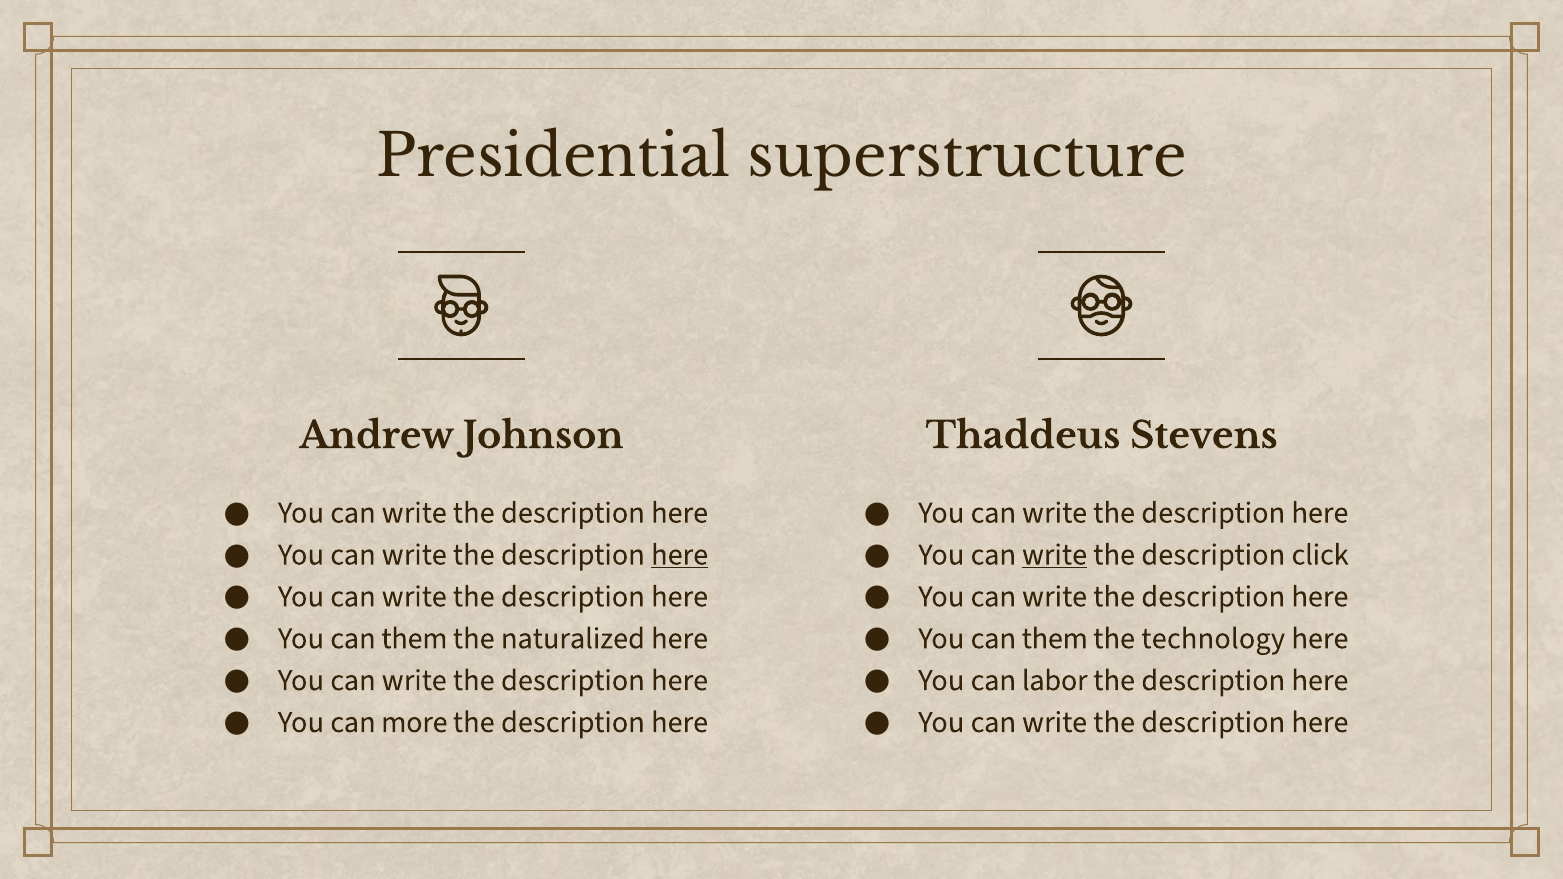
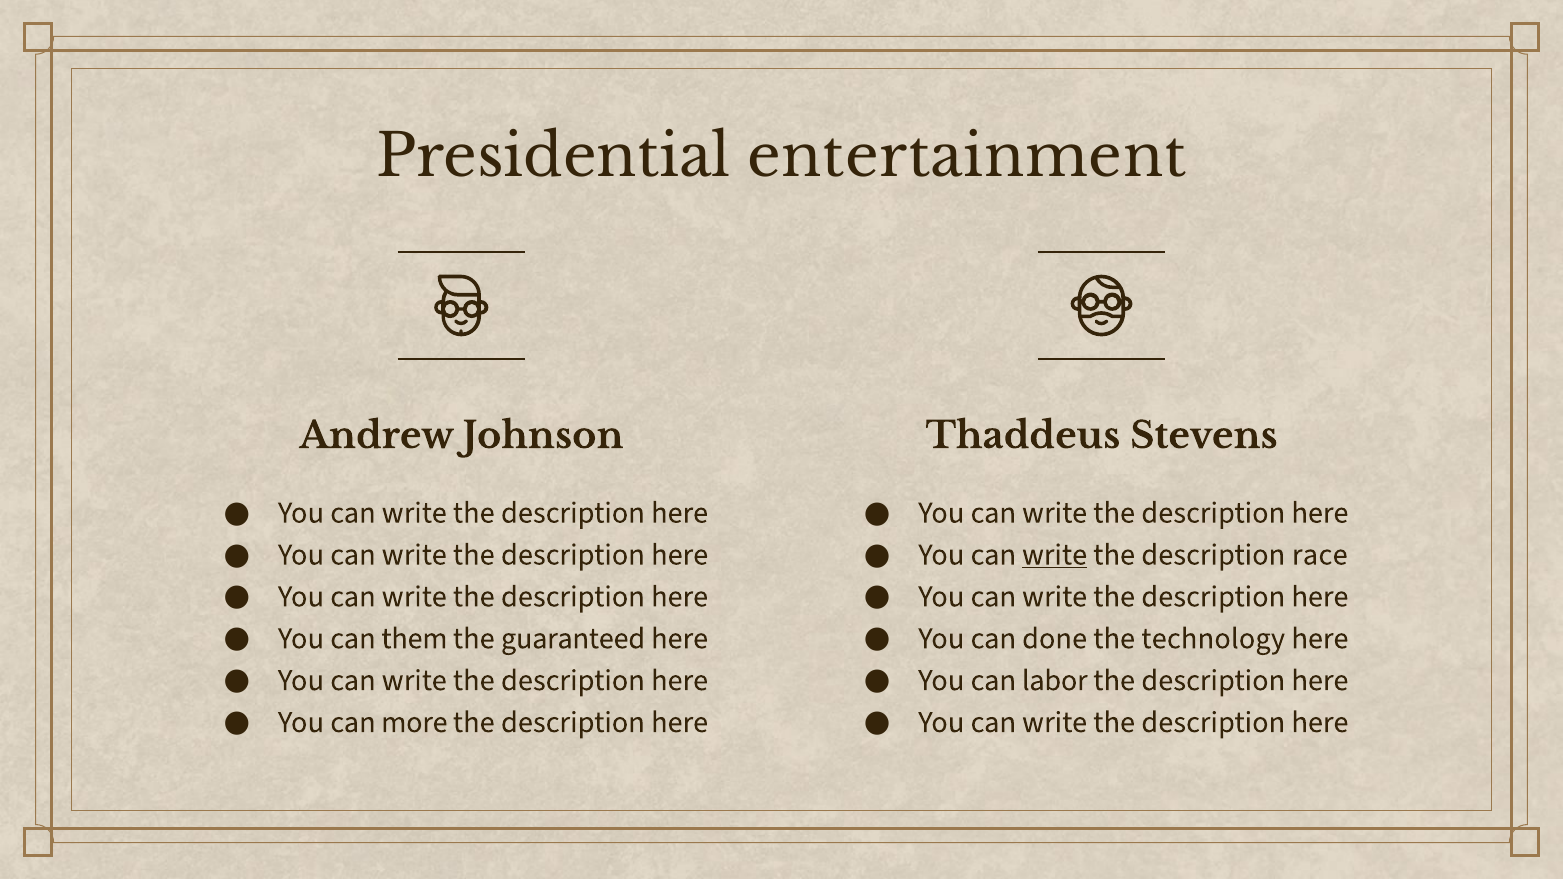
superstructure: superstructure -> entertainment (967, 157)
here underline: present -> none (680, 555)
click: click -> race (1320, 555)
naturalized: naturalized -> guaranteed (573, 638)
them: them -> done (1055, 638)
